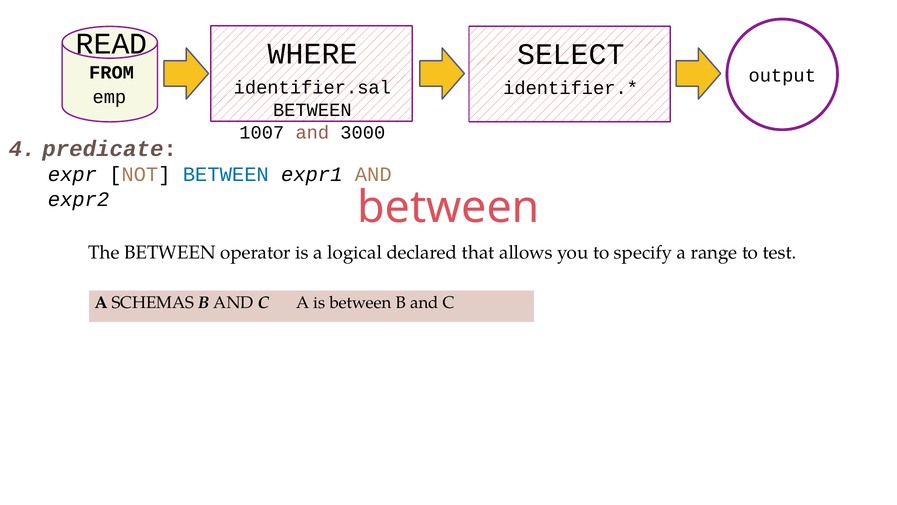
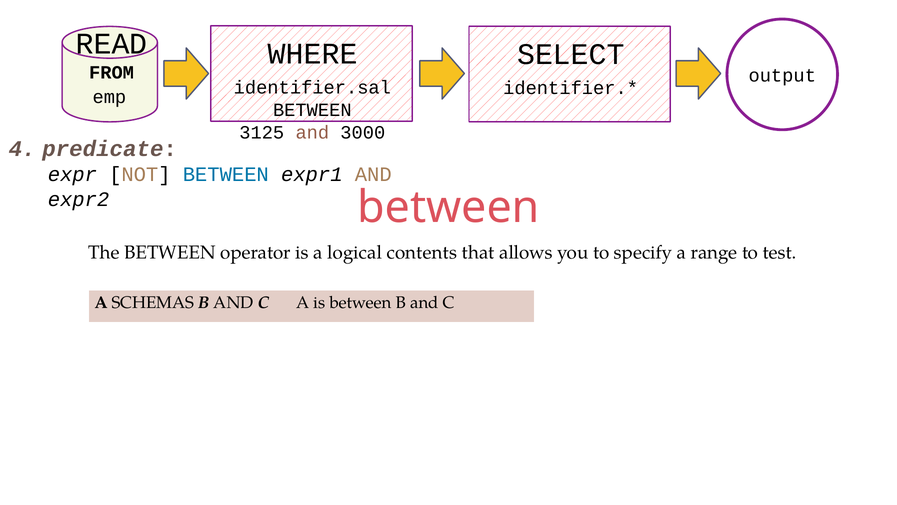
1007: 1007 -> 3125 (262, 132)
declared: declared -> contents (422, 252)
